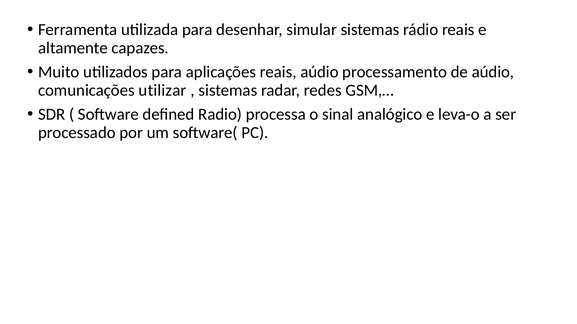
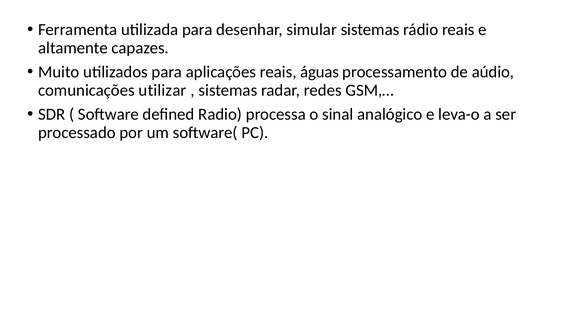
reais aúdio: aúdio -> águas (320, 72)
